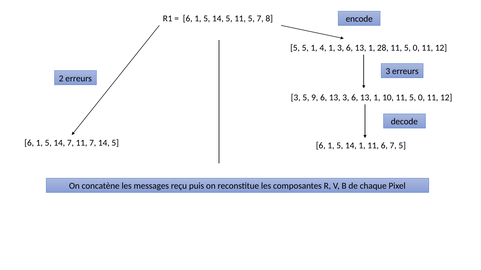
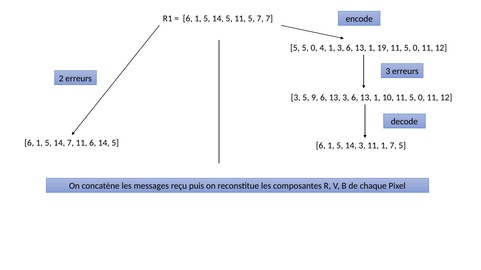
7 8: 8 -> 7 (269, 19)
5 5 1: 1 -> 0 (314, 48)
28: 28 -> 19 (383, 48)
11 7: 7 -> 6 (93, 143)
14 1: 1 -> 3 (362, 146)
11 6: 6 -> 1 (384, 146)
